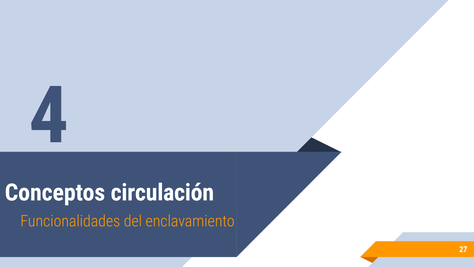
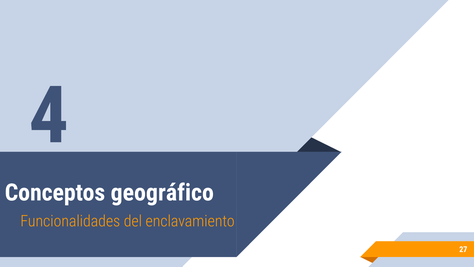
circulación: circulación -> geográfico (162, 192)
